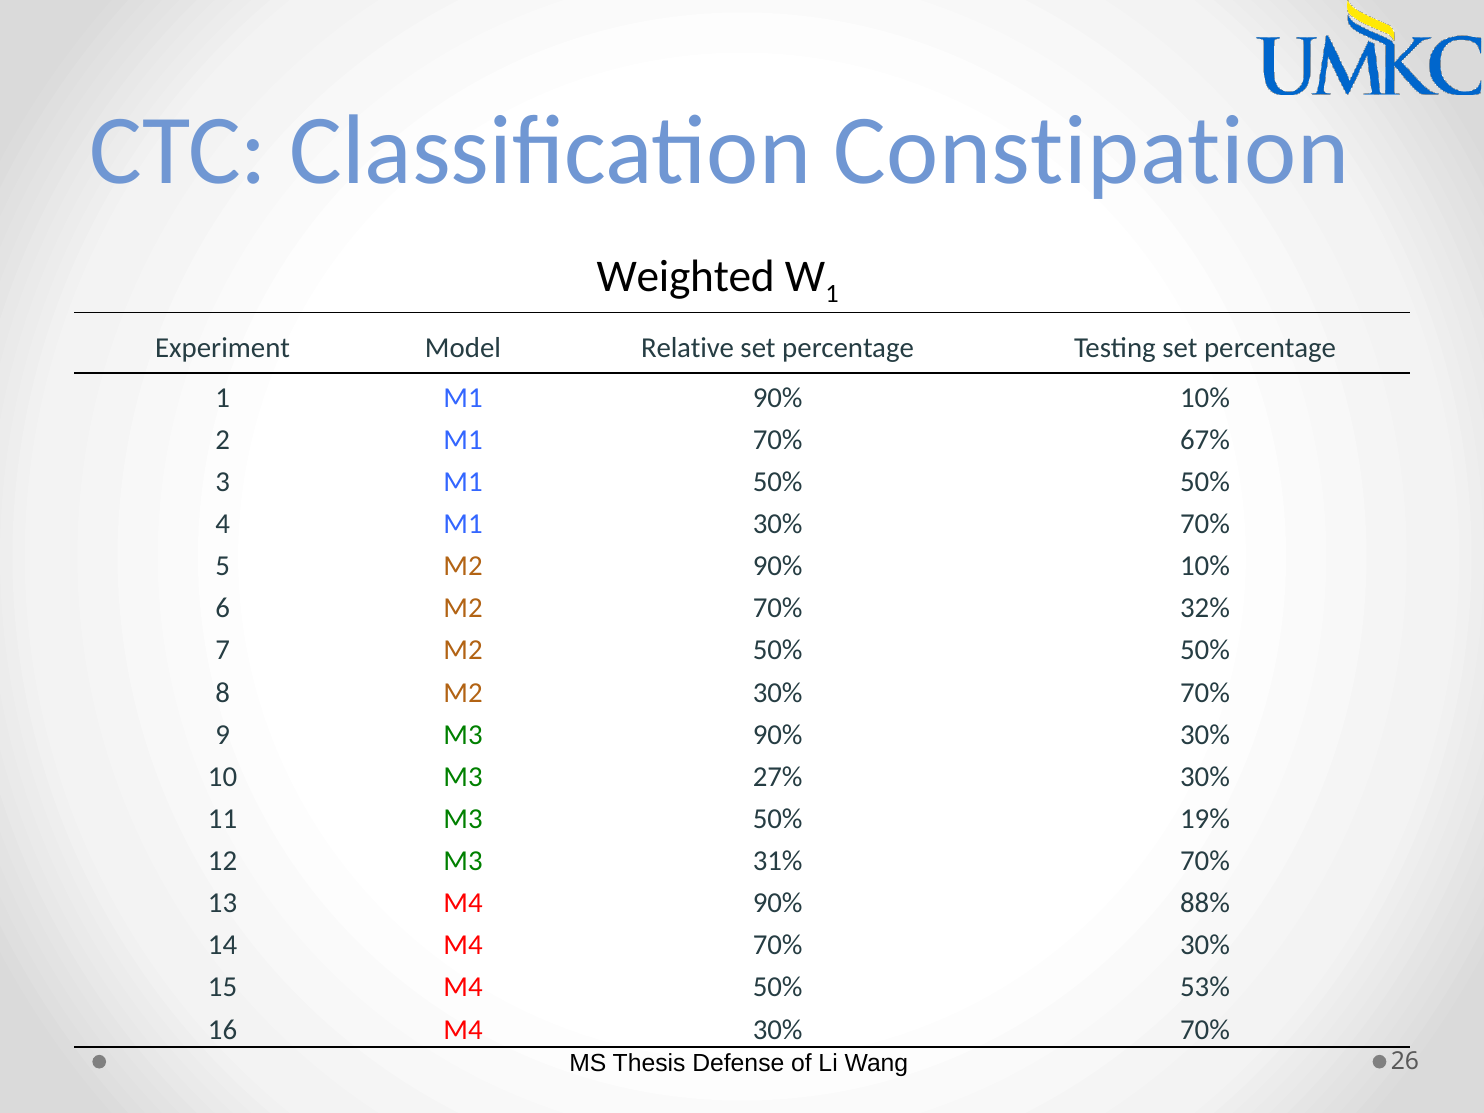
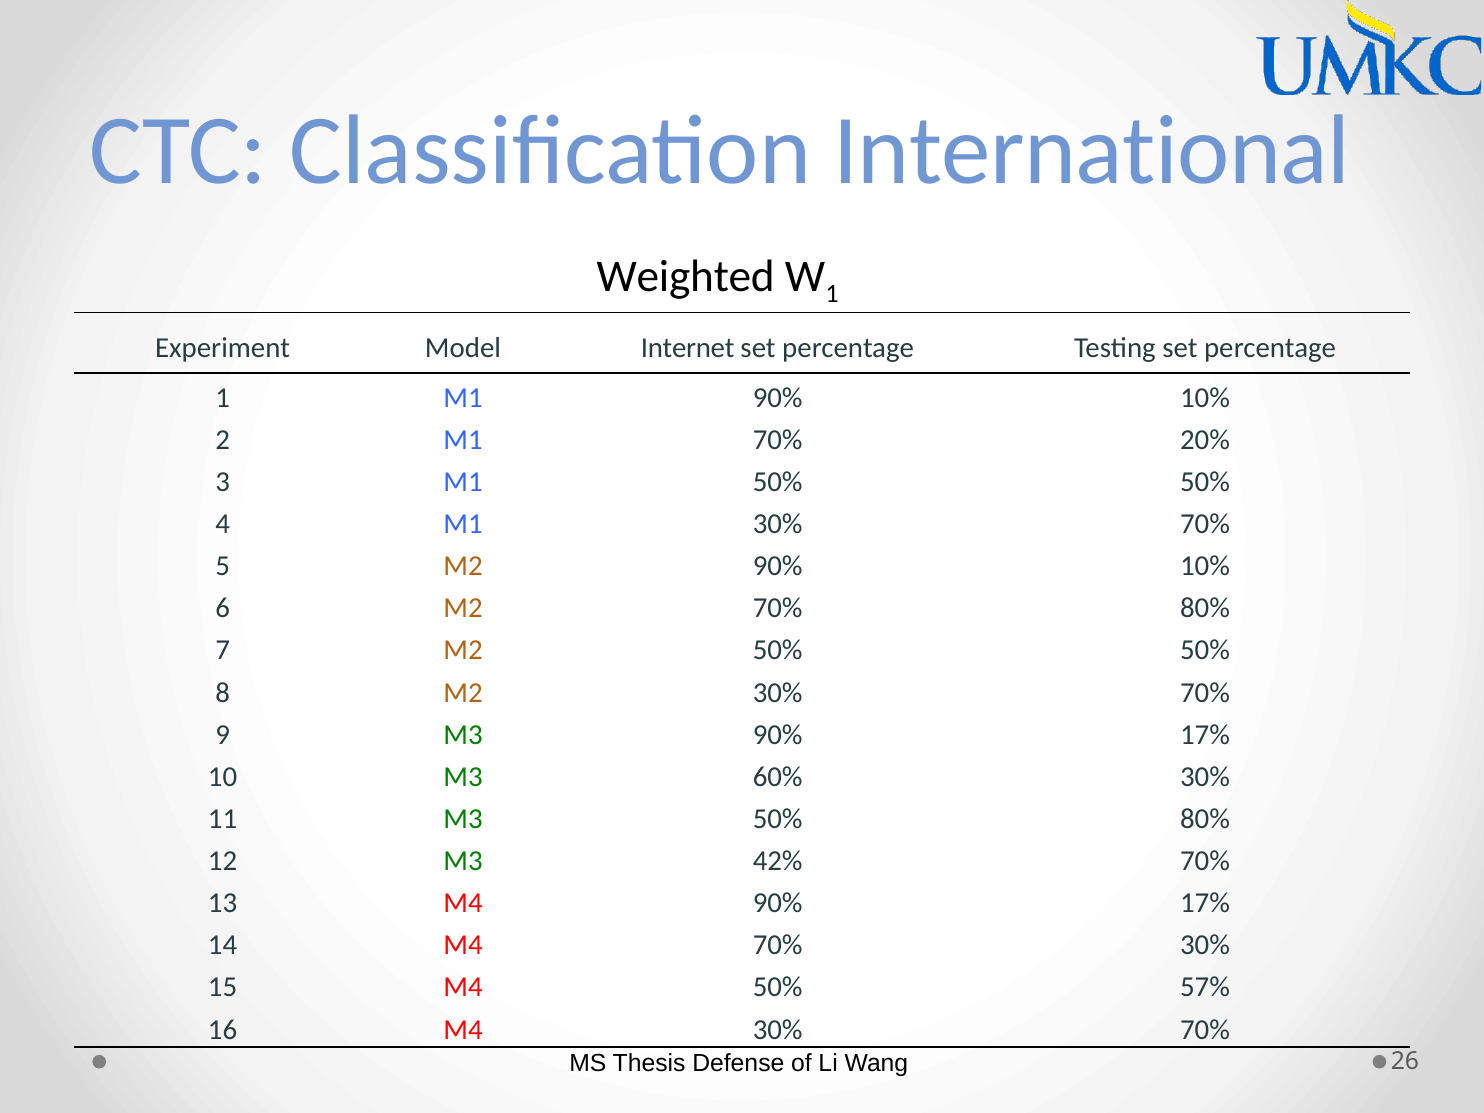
Constipation: Constipation -> International (1092, 151)
Relative: Relative -> Internet (688, 348)
67%: 67% -> 20% (1205, 440)
32%: 32% -> 80% (1205, 608)
30%: 30% -> 17% (1205, 735)
27%: 27% -> 60% (778, 777)
19%: 19% -> 80% (1205, 819)
31%: 31% -> 42% (778, 861)
88%: 88% -> 17% (1205, 903)
53%: 53% -> 57% (1205, 987)
